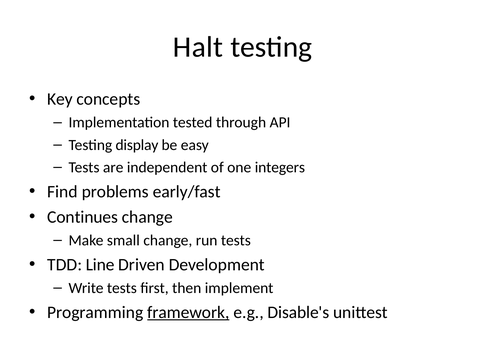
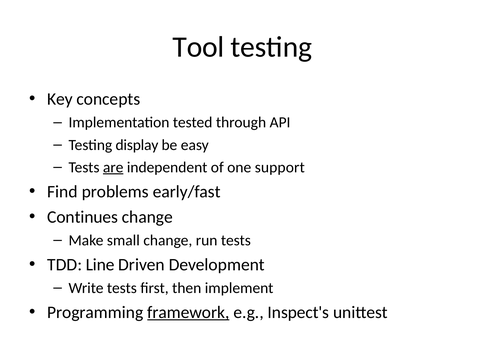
Halt: Halt -> Tool (198, 47)
are underline: none -> present (113, 167)
integers: integers -> support (280, 167)
Disable's: Disable's -> Inspect's (298, 312)
